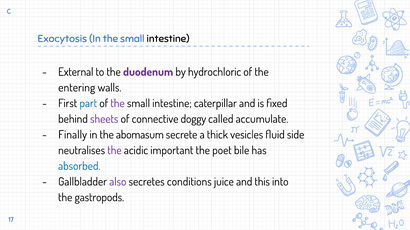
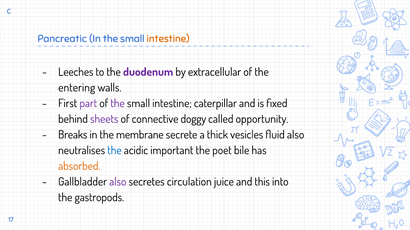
Exocytosis: Exocytosis -> Pancreatic (62, 39)
intestine colour: black -> orange (168, 39)
External: External -> Leeches (76, 72)
hydrochloric: hydrochloric -> extracellular (215, 72)
part colour: blue -> purple (88, 104)
accumulate: accumulate -> opportunity (262, 119)
Finally: Finally -> Breaks (73, 135)
abomasum: abomasum -> membrane (140, 135)
fluid side: side -> also (296, 135)
the colour: purple -> blue (114, 151)
absorbed colour: blue -> orange (79, 167)
conditions: conditions -> circulation (189, 182)
